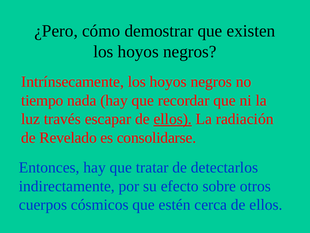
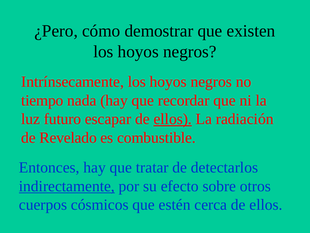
través: través -> futuro (62, 119)
consolidarse: consolidarse -> combustible (156, 137)
indirectamente underline: none -> present (67, 186)
